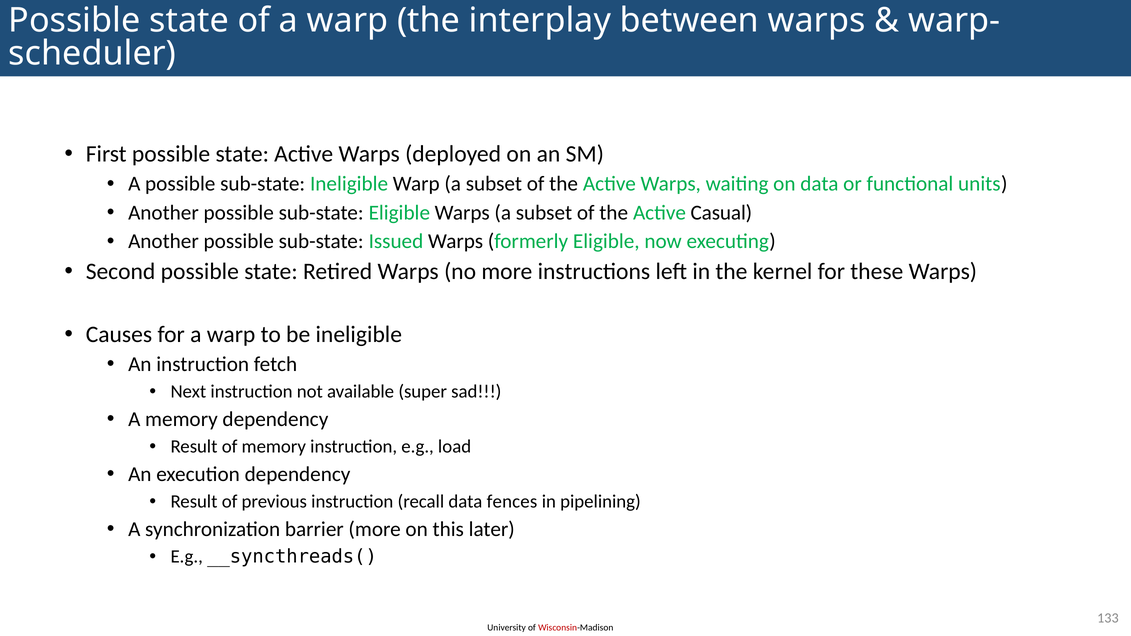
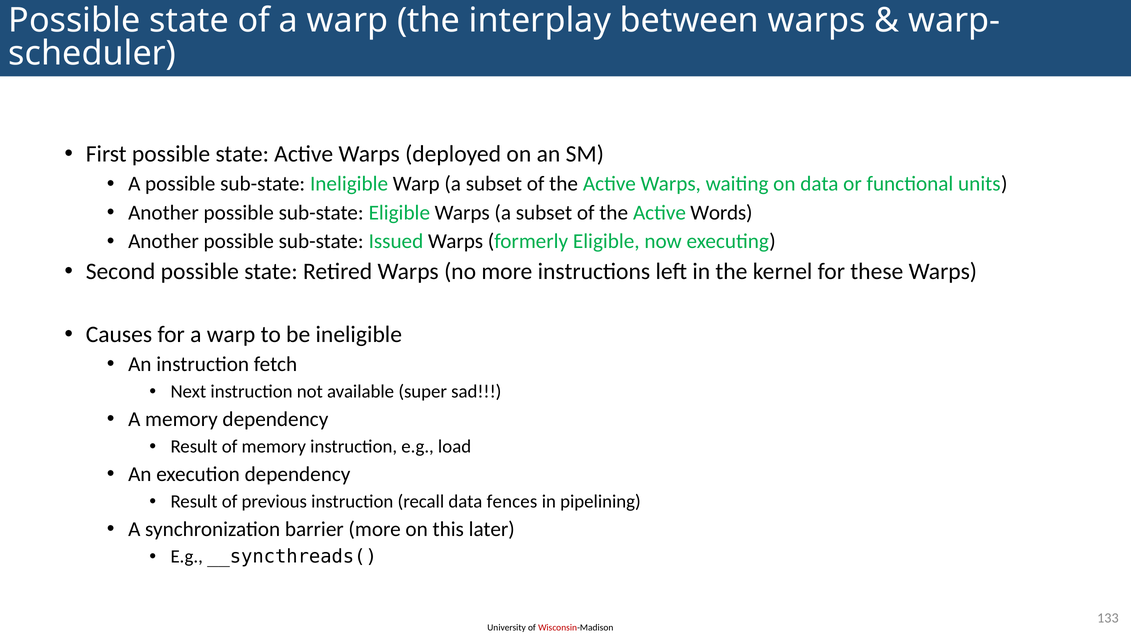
Casual: Casual -> Words (721, 213)
